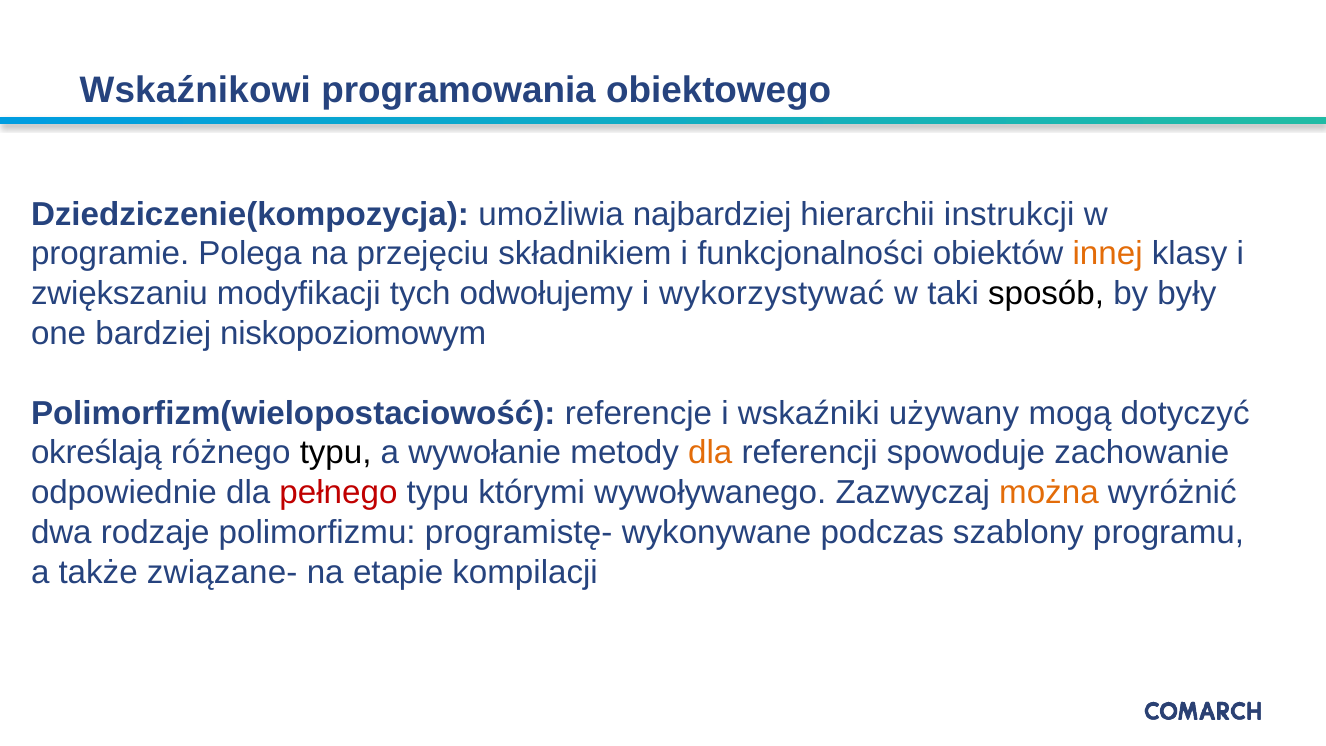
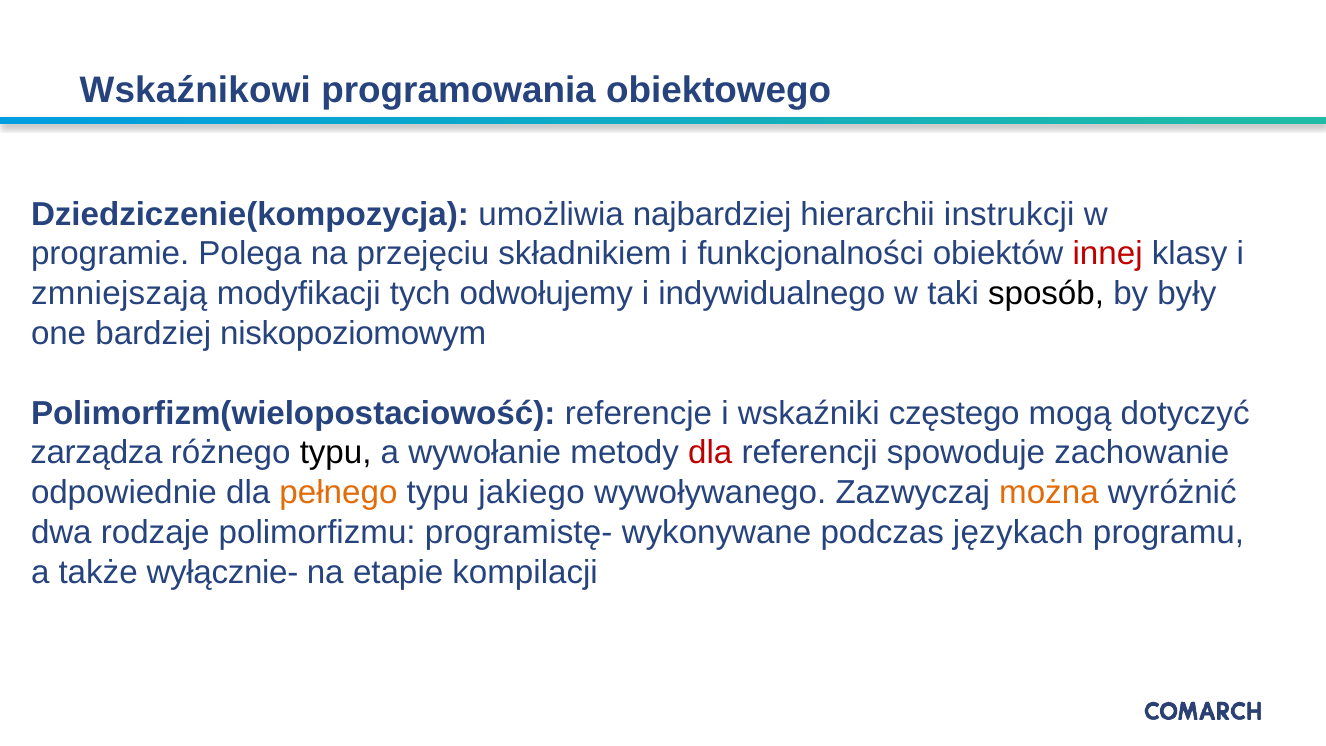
innej colour: orange -> red (1108, 254)
zwiększaniu: zwiększaniu -> zmniejszają (119, 294)
wykorzystywać: wykorzystywać -> indywidualnego (772, 294)
używany: używany -> częstego (954, 413)
określają: określają -> zarządza (96, 453)
dla colour: orange -> red (710, 453)
pełnego colour: red -> orange (338, 493)
którymi: którymi -> jakiego (532, 493)
szablony: szablony -> językach (1018, 532)
związane-: związane- -> wyłącznie- (222, 572)
